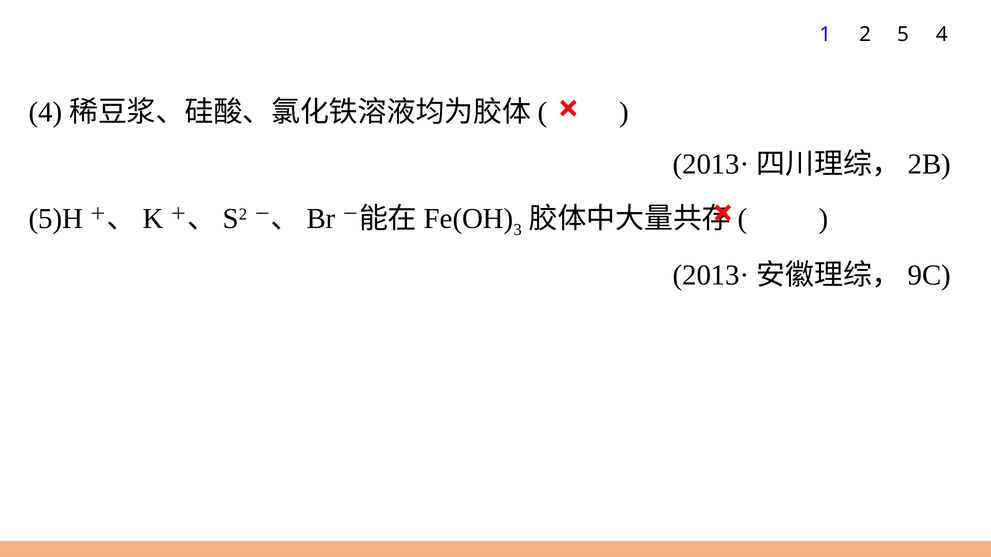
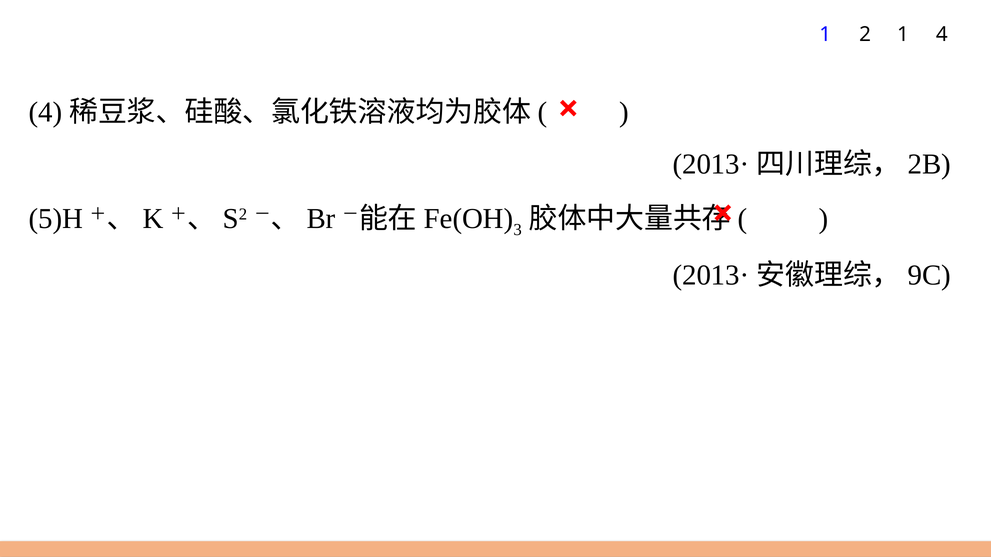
2 5: 5 -> 1 (903, 34)
